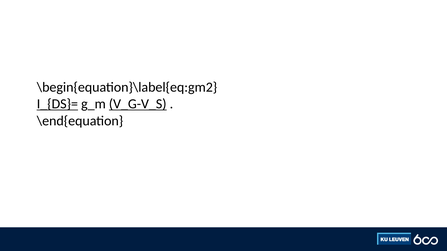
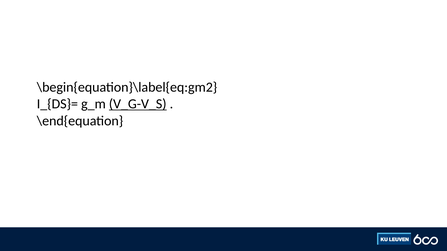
I_{DS}= underline: present -> none (57, 104)
